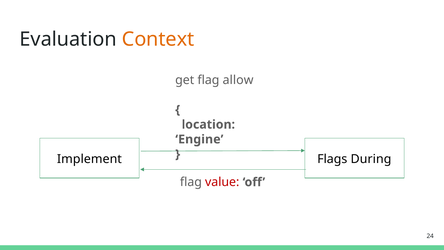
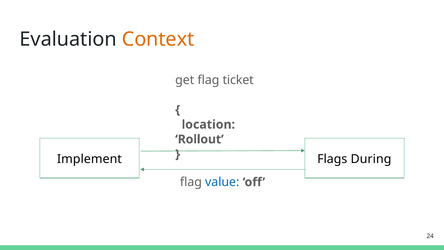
allow: allow -> ticket (238, 80)
Engine: Engine -> Rollout (199, 139)
value colour: red -> blue (222, 182)
